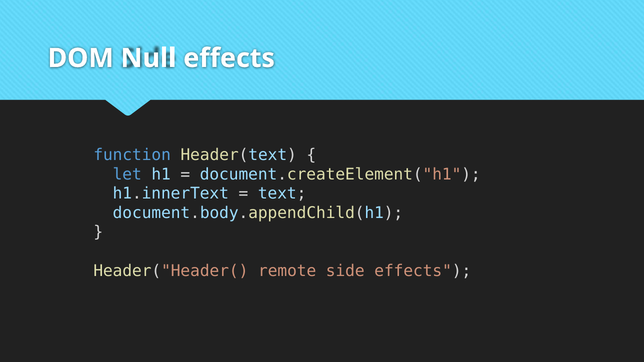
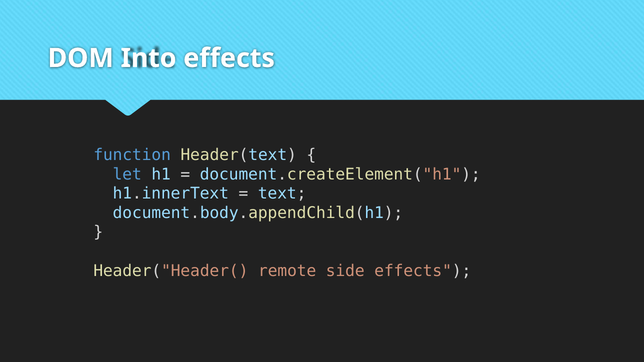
Null: Null -> Into (149, 58)
